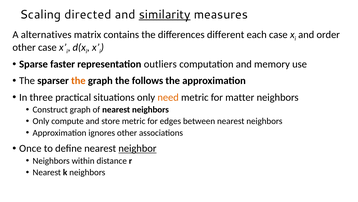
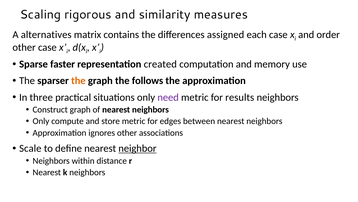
directed: directed -> rigorous (88, 14)
similarity underline: present -> none (165, 14)
different: different -> assigned (226, 34)
outliers: outliers -> created (160, 64)
need colour: orange -> purple (168, 97)
matter: matter -> results (240, 97)
Once: Once -> Scale (30, 148)
